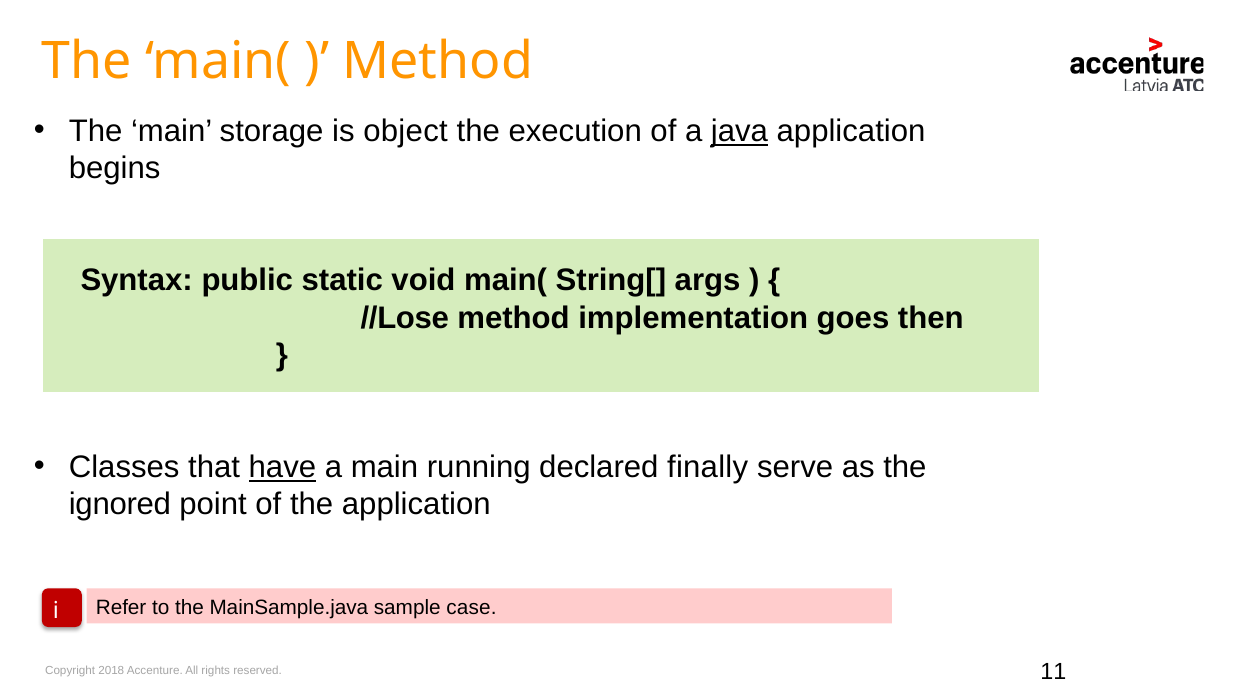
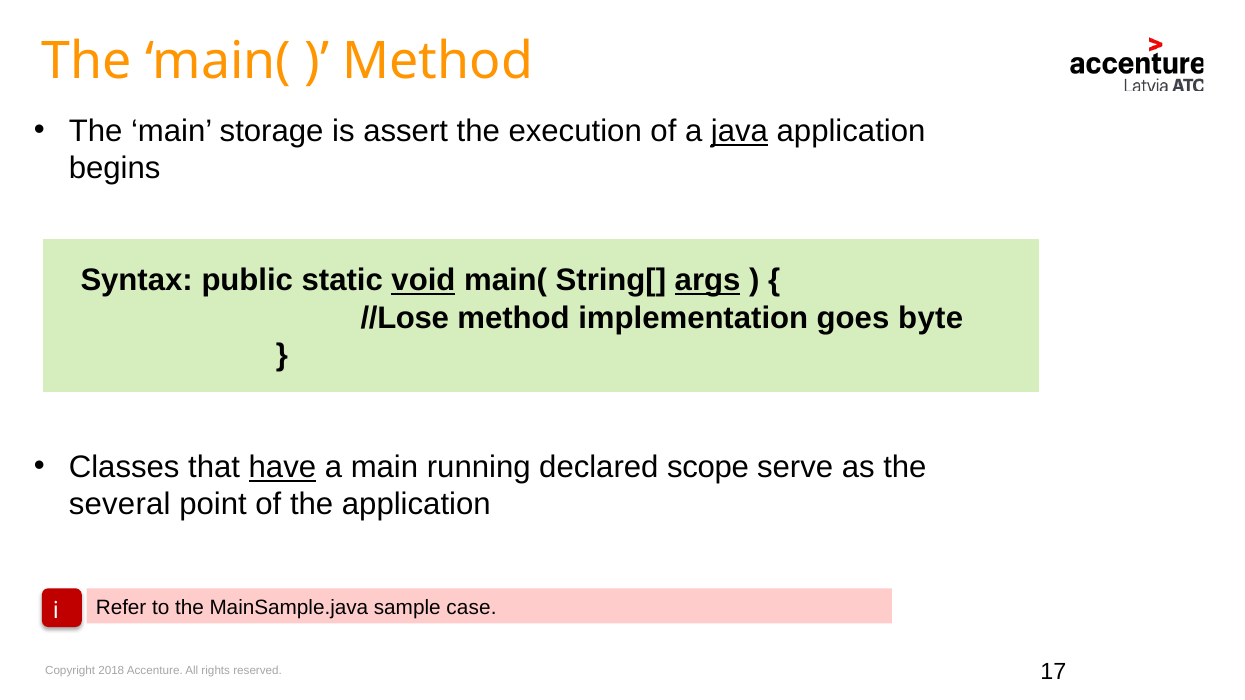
object: object -> assert (406, 131)
void underline: none -> present (423, 281)
args underline: none -> present (708, 281)
then: then -> byte (931, 318)
finally: finally -> scope (708, 467)
ignored: ignored -> several (120, 505)
11: 11 -> 17 (1053, 672)
